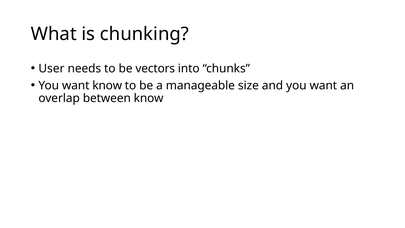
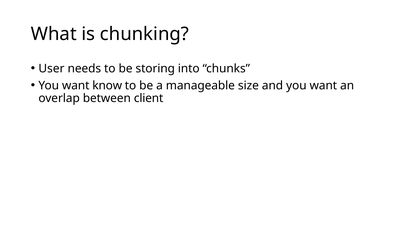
vectors: vectors -> storing (155, 68)
between know: know -> client (149, 98)
